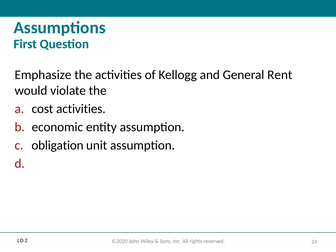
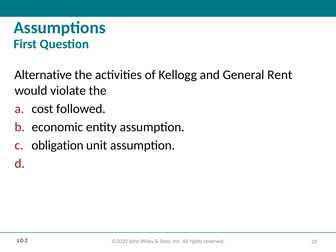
Emphasize: Emphasize -> Alternative (43, 75)
cost activities: activities -> followed (81, 109)
